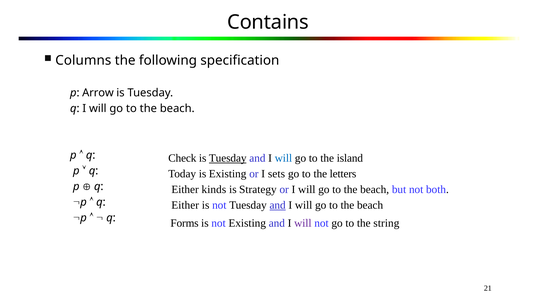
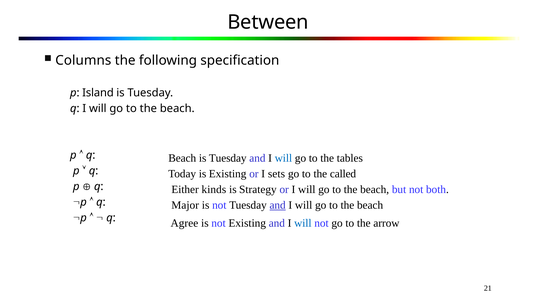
Contains: Contains -> Between (268, 22)
Arrow: Arrow -> Island (98, 93)
Check: Check -> Beach (182, 158)
Tuesday underline: present -> none (228, 158)
island: island -> tables (350, 158)
letters: letters -> called (343, 174)
Either: Either -> Major (185, 205)
Forms: Forms -> Agree (184, 224)
will colour: purple -> blue (303, 224)
string: string -> arrow (386, 224)
